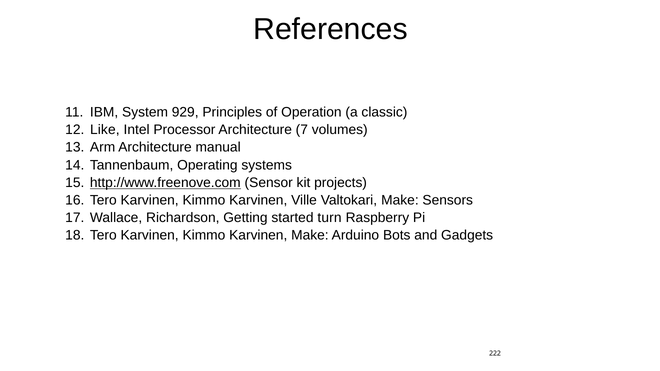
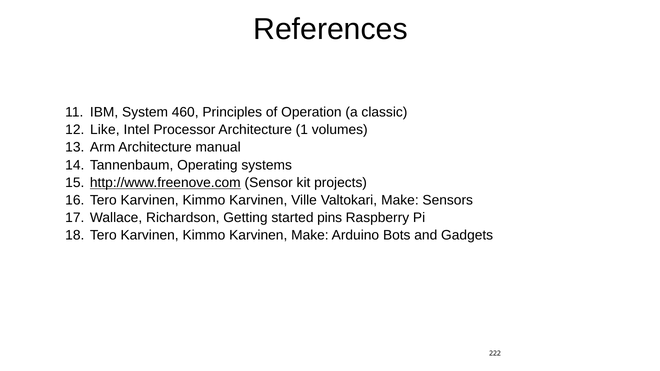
929: 929 -> 460 (185, 112)
7: 7 -> 1 (302, 130)
turn: turn -> pins (330, 218)
